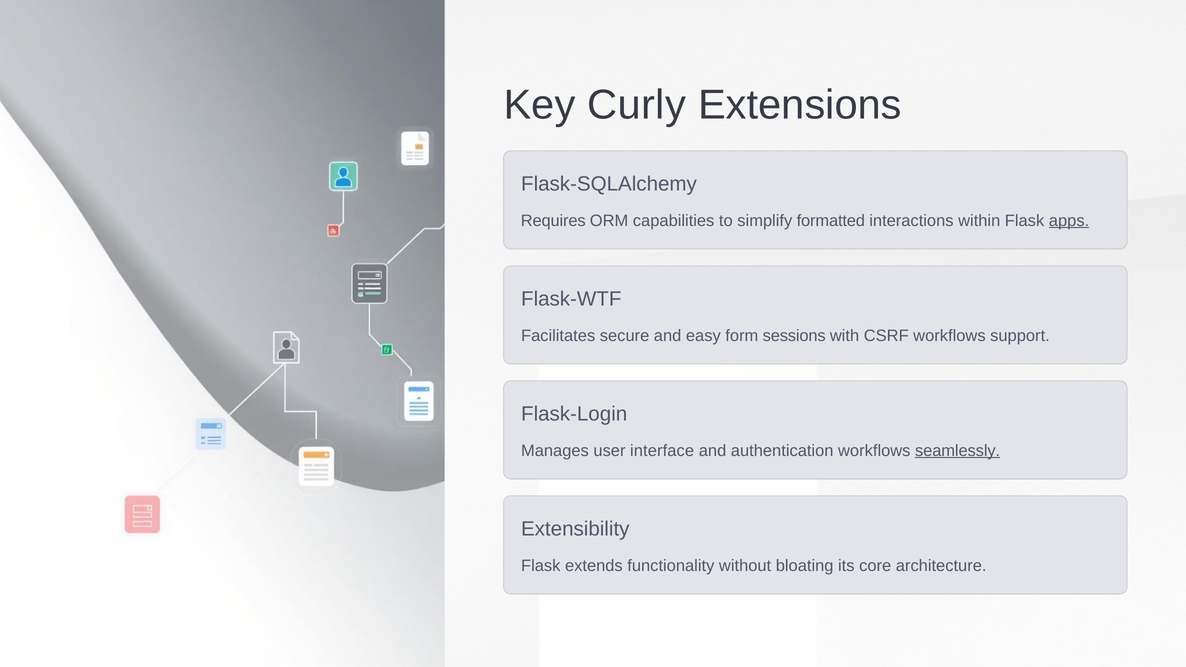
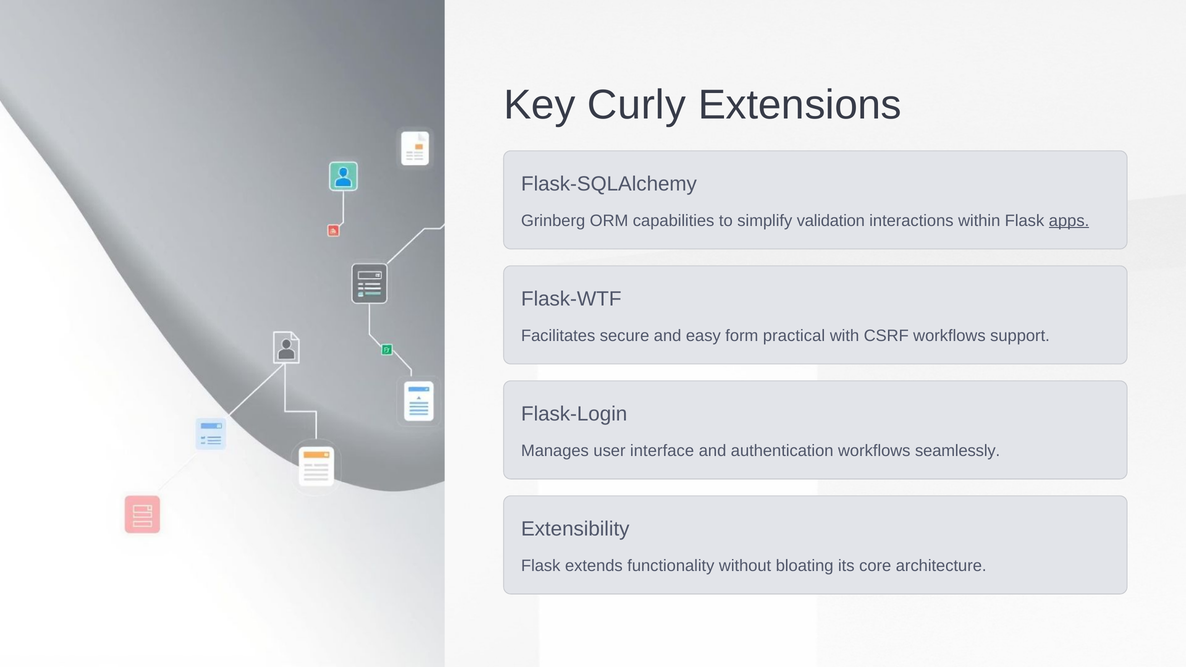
Requires: Requires -> Grinberg (553, 221)
formatted: formatted -> validation (831, 221)
sessions: sessions -> practical (794, 336)
seamlessly underline: present -> none (958, 451)
